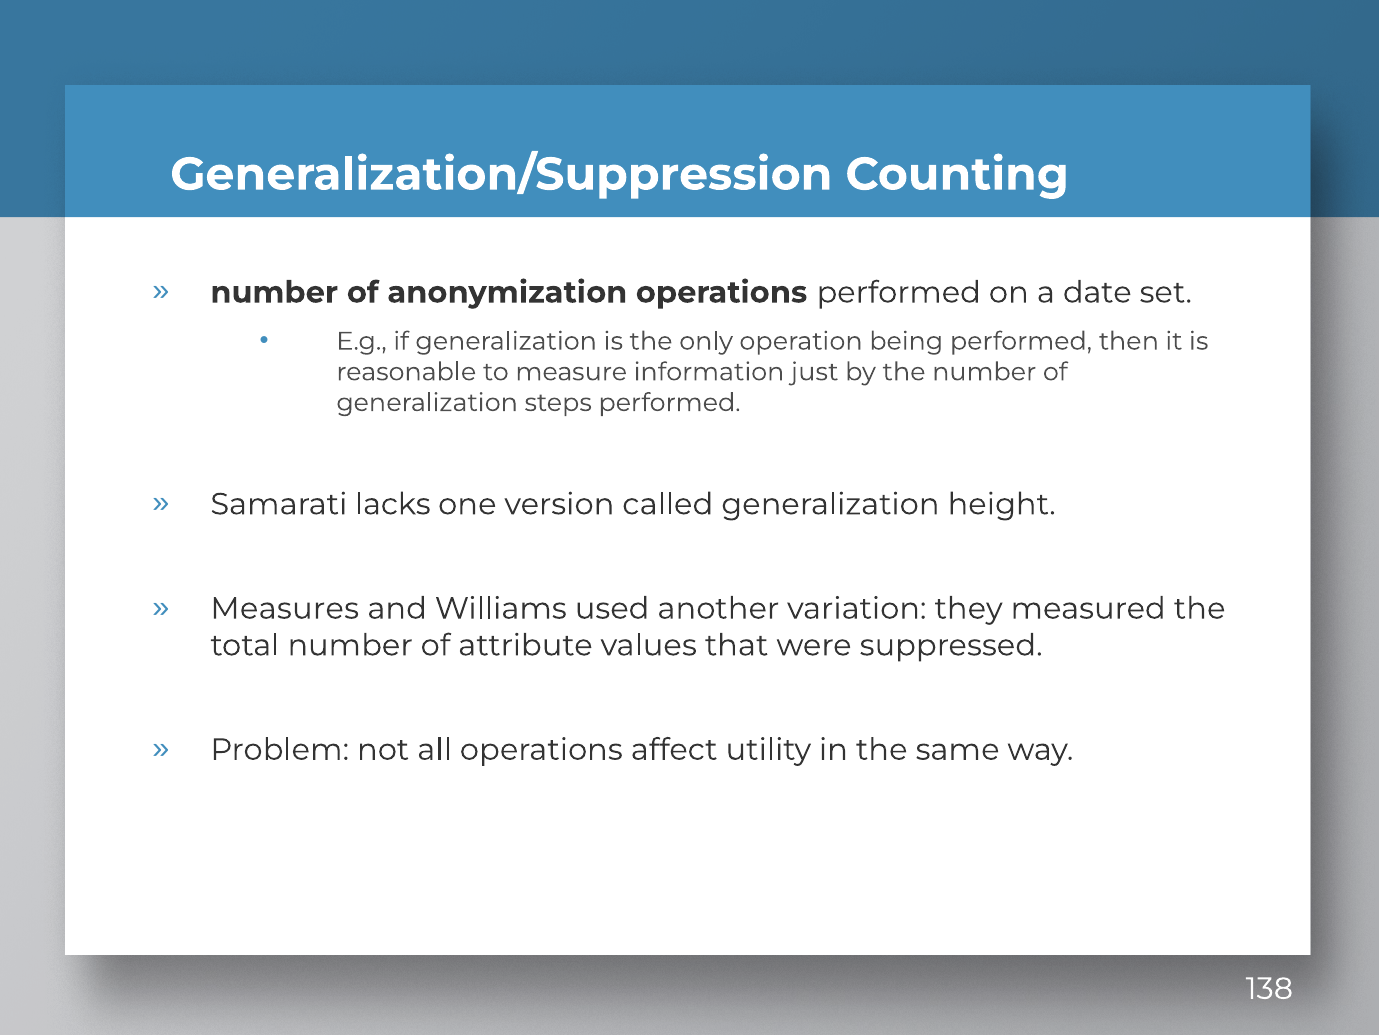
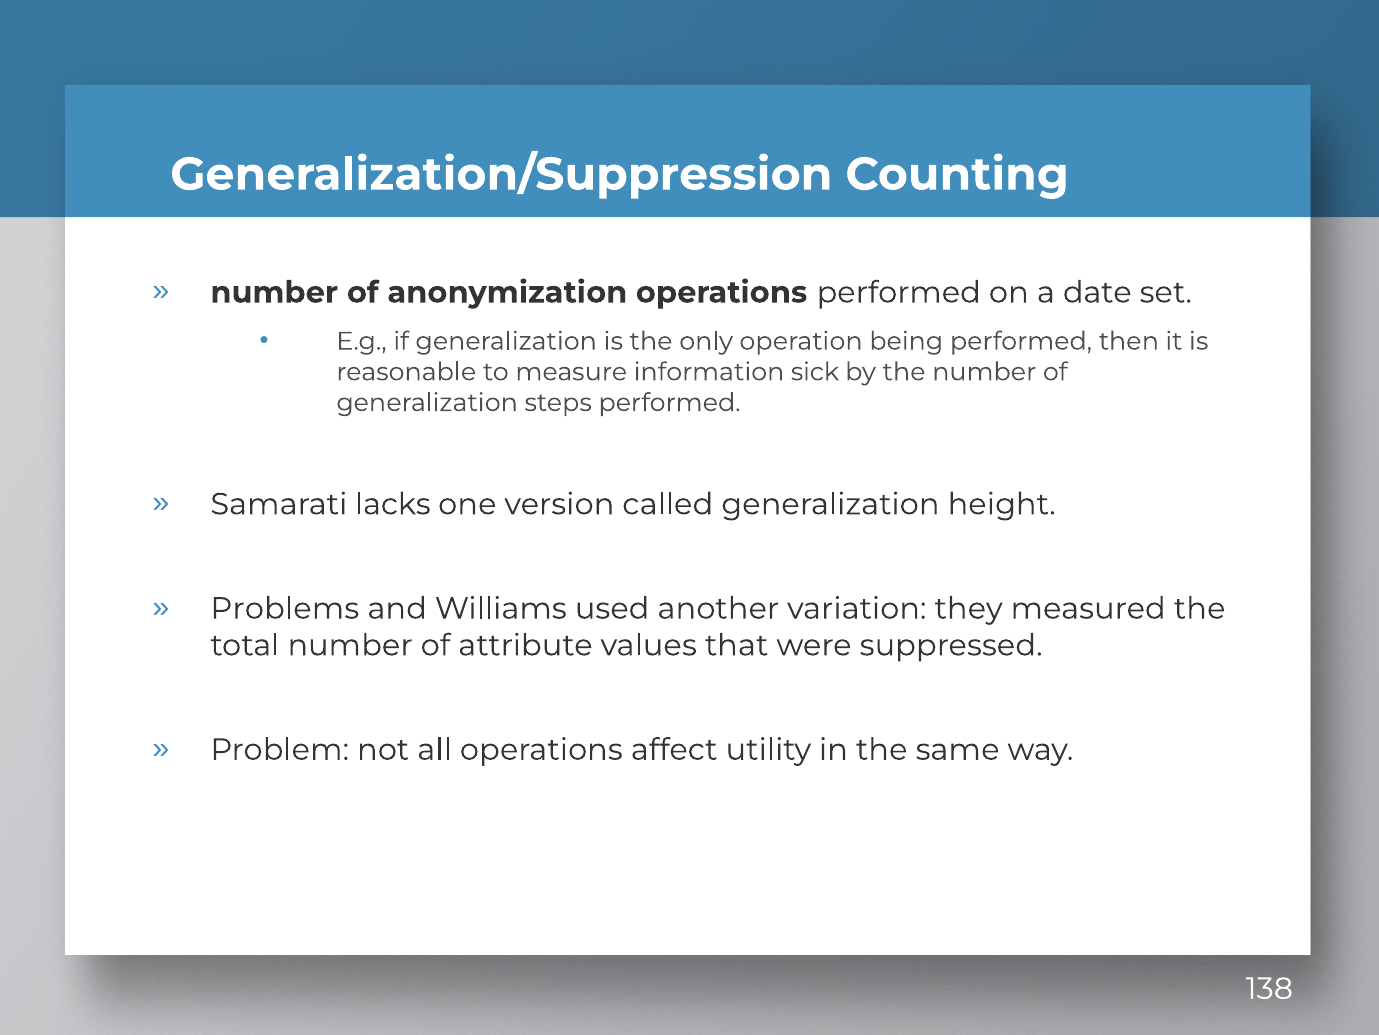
just: just -> sick (815, 372)
Measures: Measures -> Problems (285, 608)
